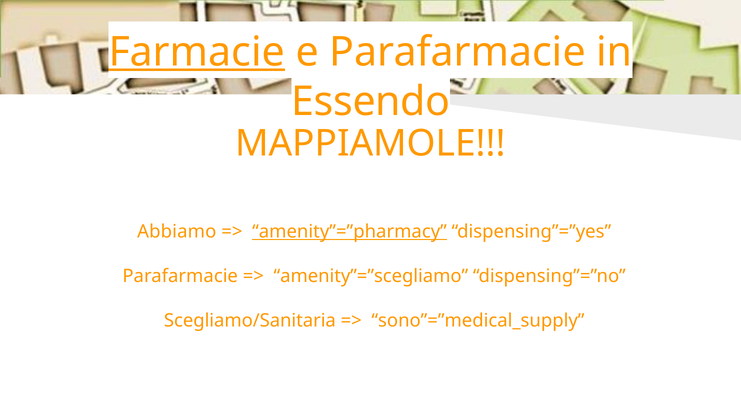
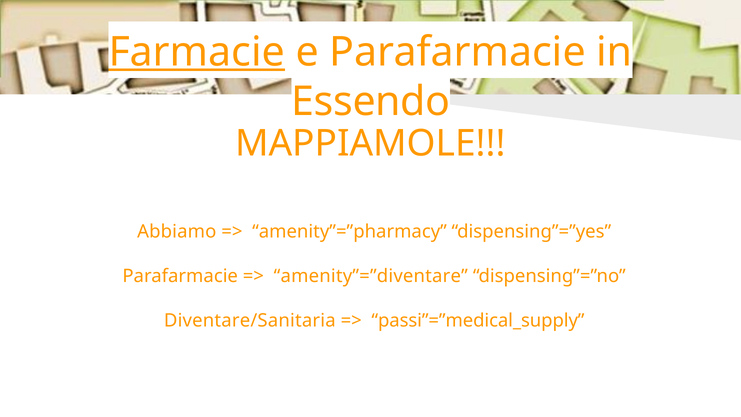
amenity”=”pharmacy underline: present -> none (350, 231)
amenity”=”scegliamo: amenity”=”scegliamo -> amenity”=”diventare (371, 276)
Scegliamo/Sanitaria: Scegliamo/Sanitaria -> Diventare/Sanitaria (250, 320)
sono”=”medical_supply: sono”=”medical_supply -> passi”=”medical_supply (478, 320)
